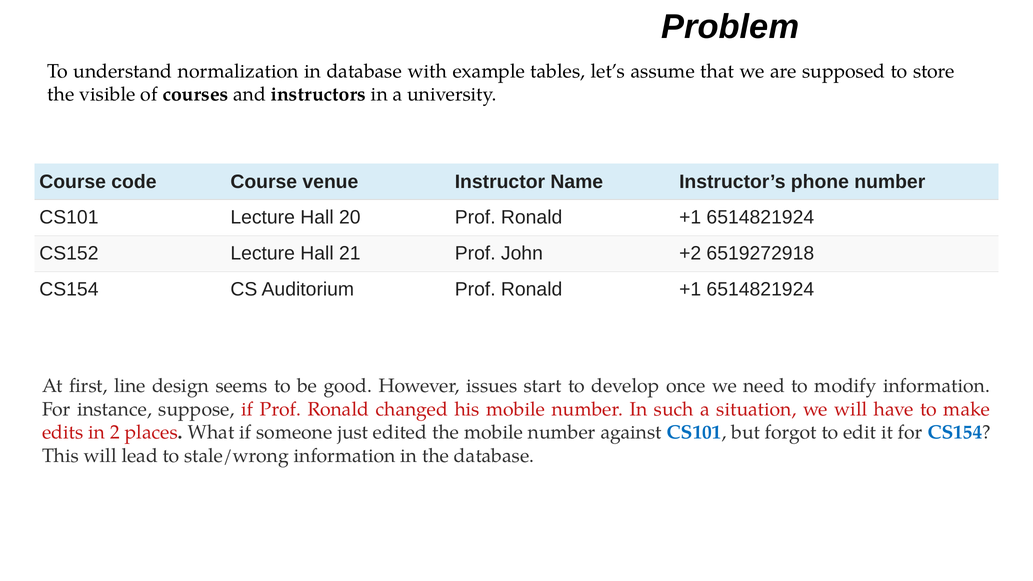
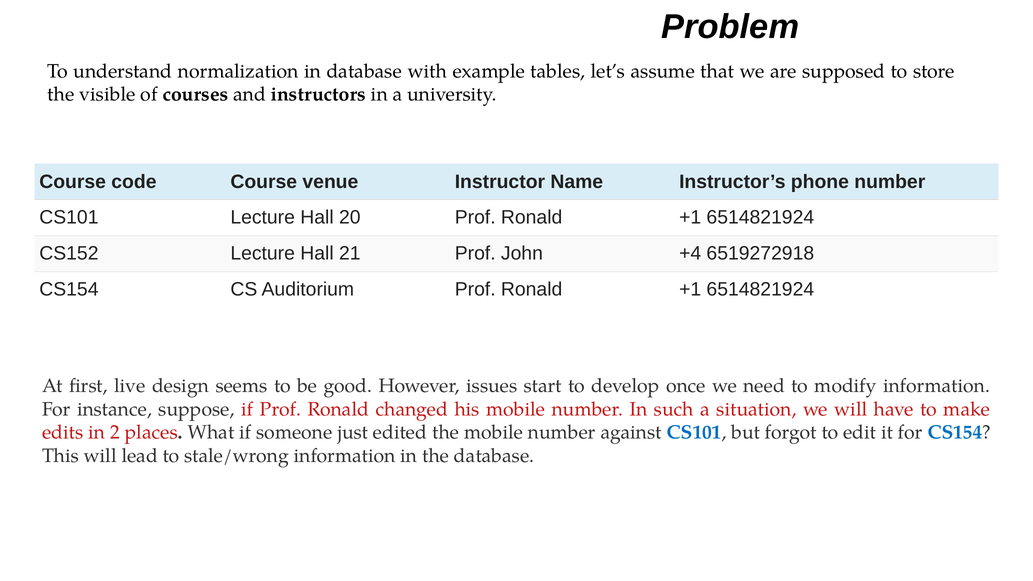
+2: +2 -> +4 (690, 253)
line: line -> live (130, 386)
